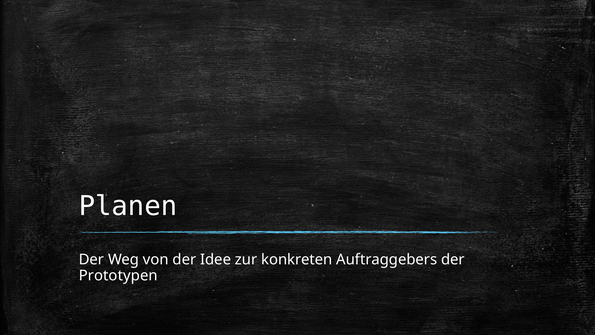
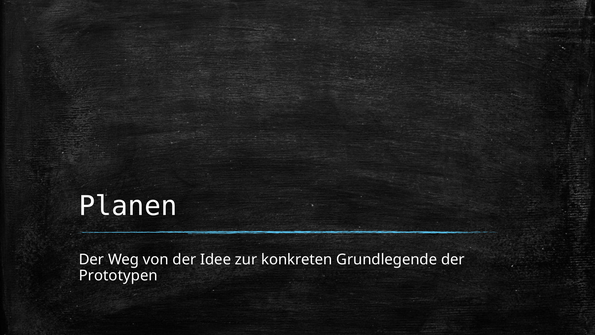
Auftraggebers: Auftraggebers -> Grundlegende (387, 259)
